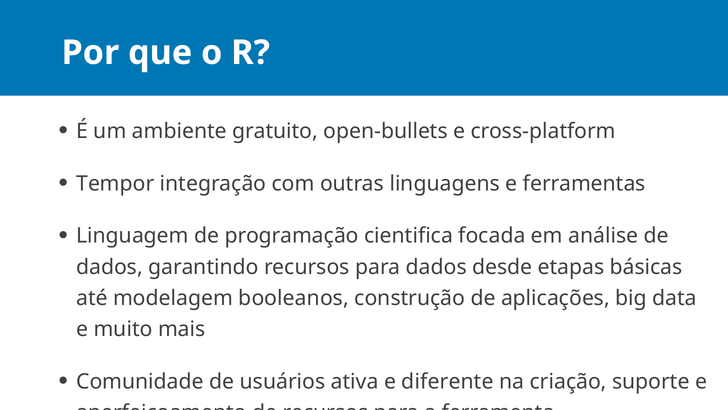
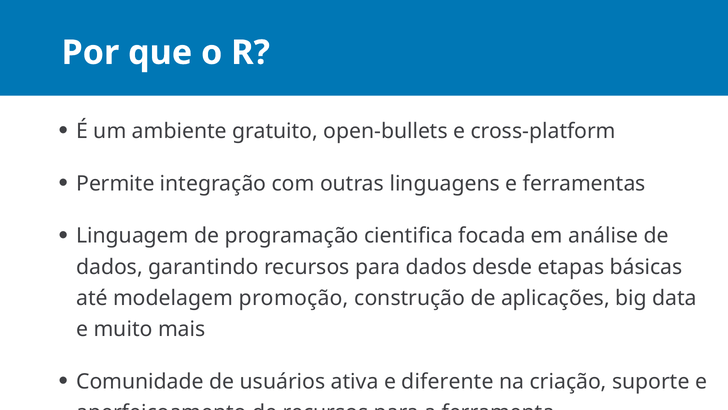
Tempor: Tempor -> Permite (115, 183)
booleanos: booleanos -> promoção (294, 298)
